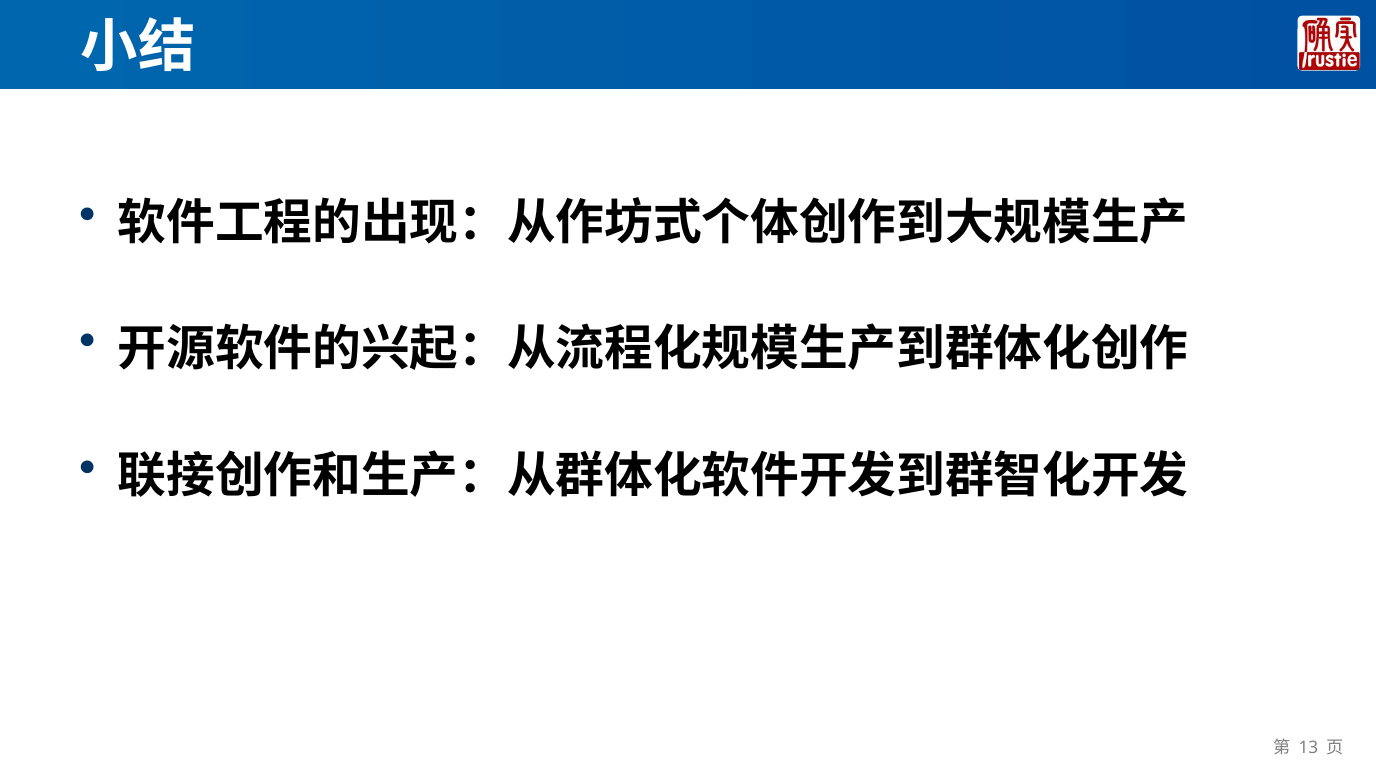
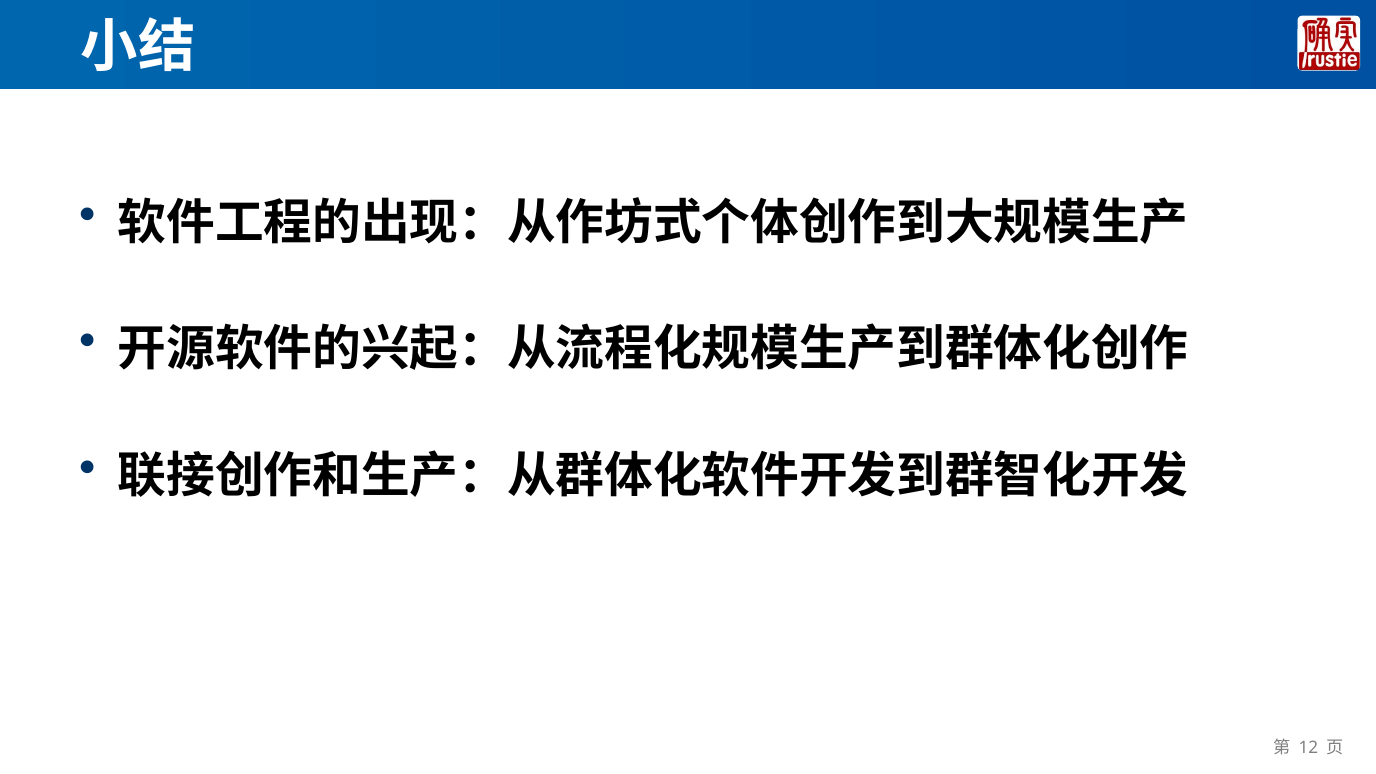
13: 13 -> 12 (1308, 748)
